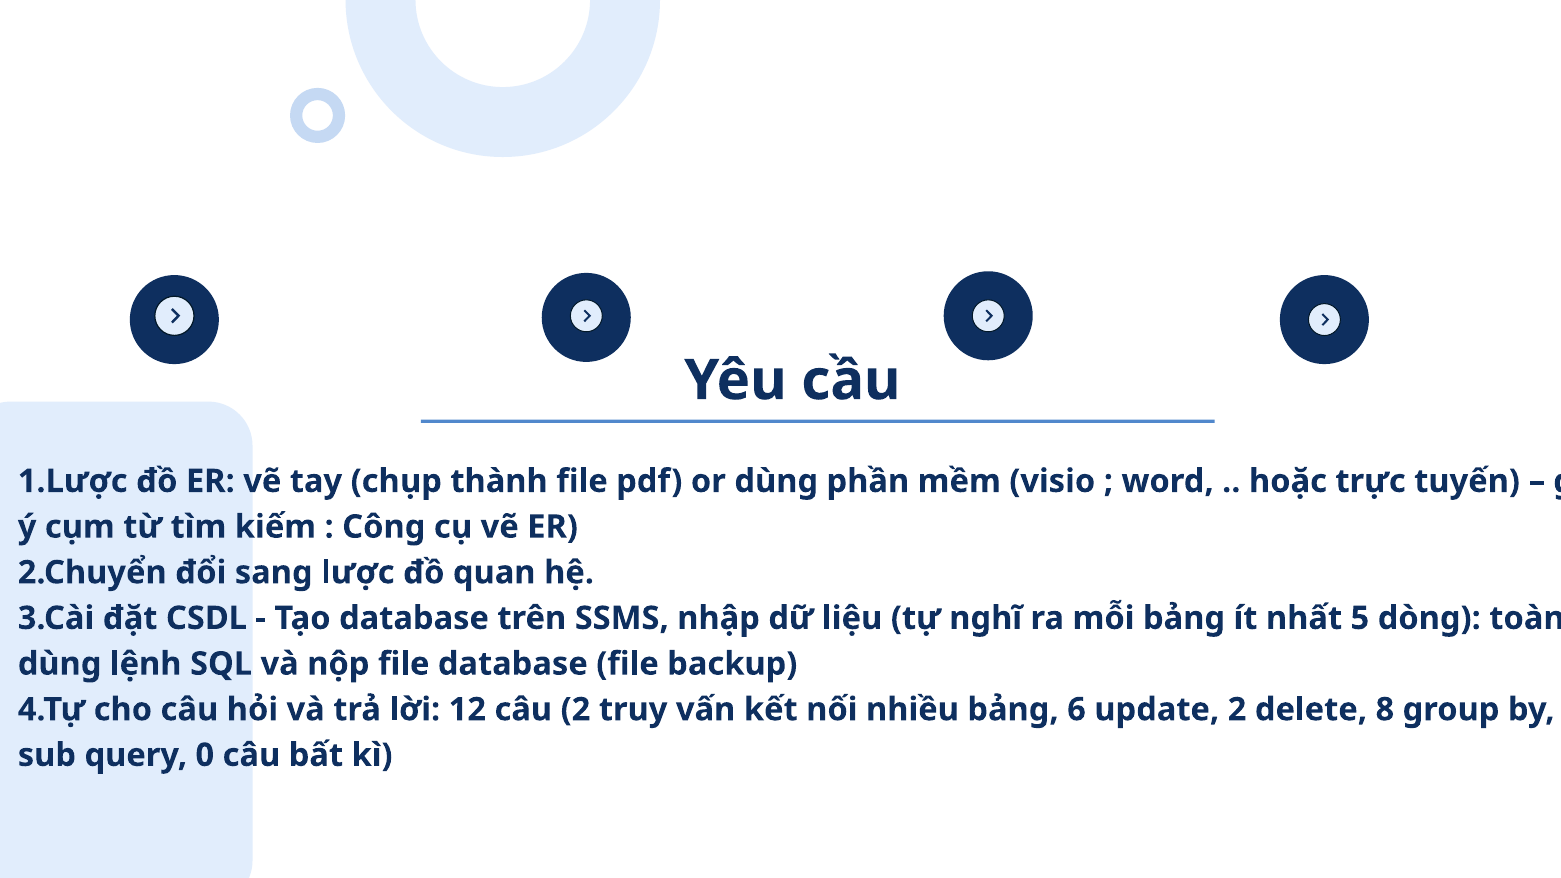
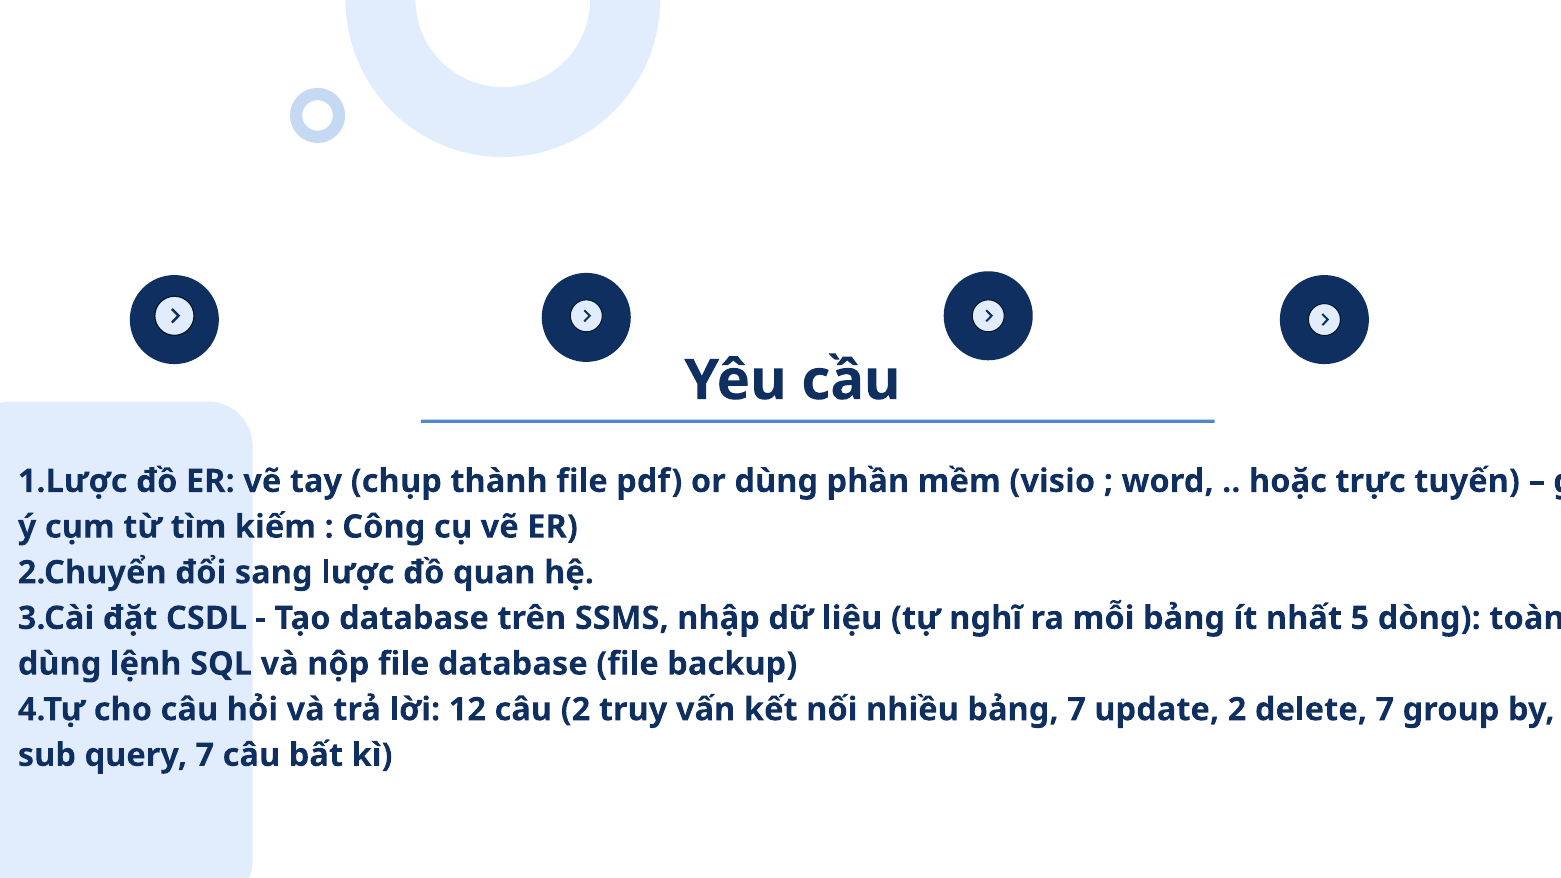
bảng 6: 6 -> 7 (1077, 710)
delete 8: 8 -> 7 (1385, 710)
query 0: 0 -> 7 (205, 755)
